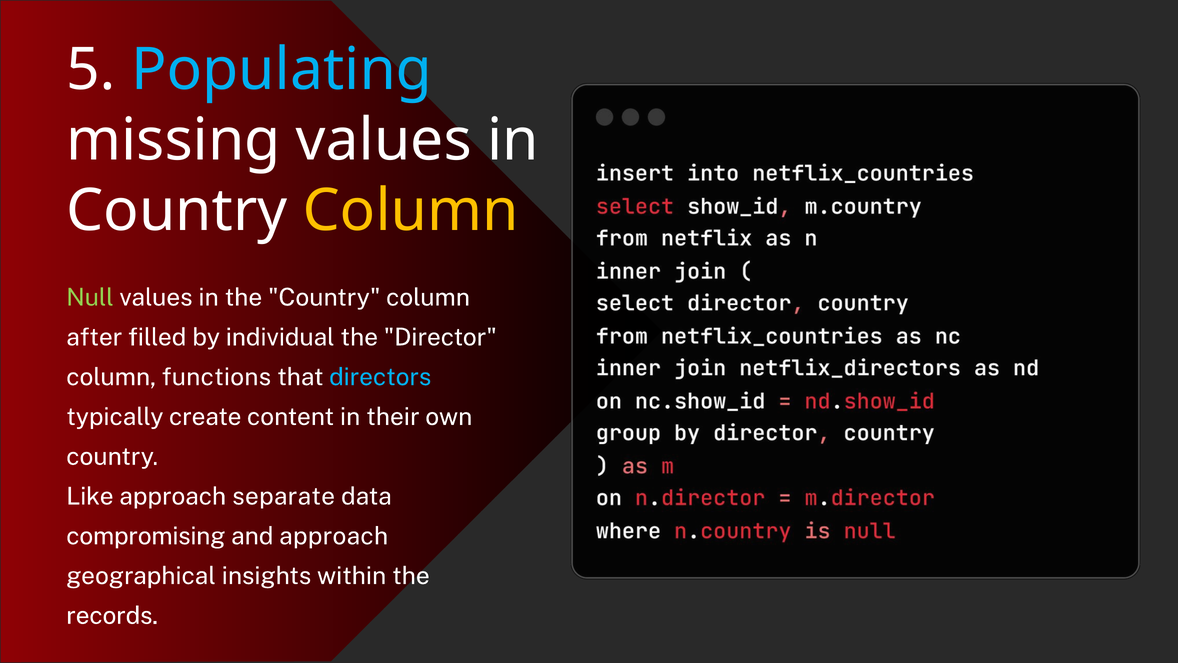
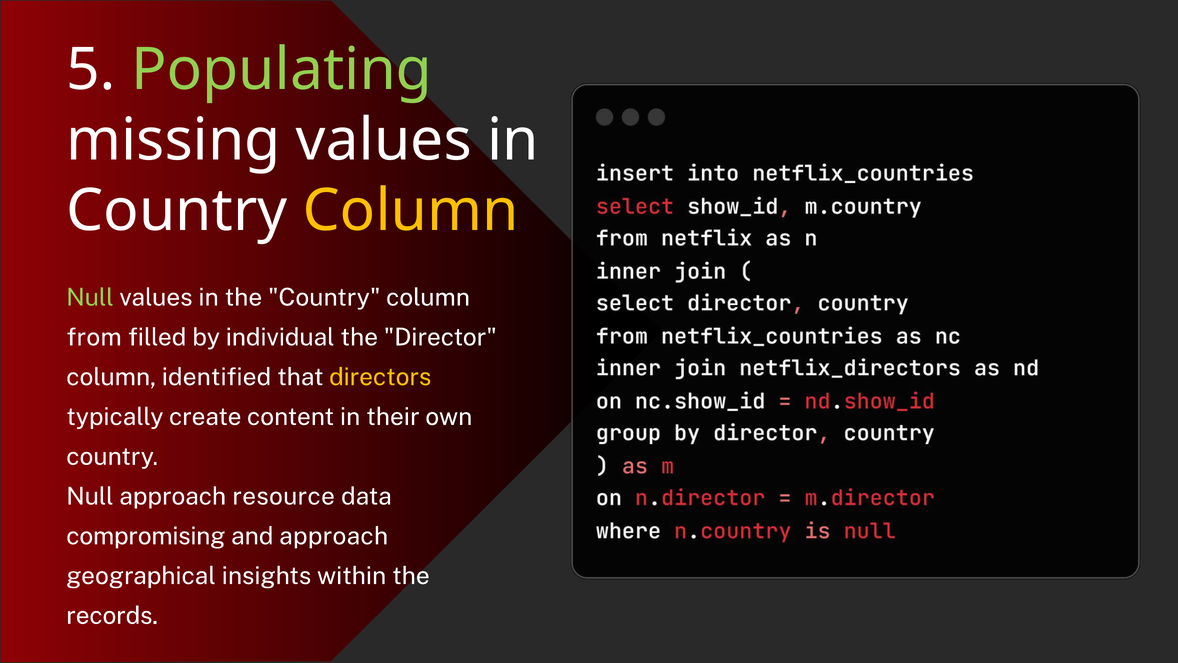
Populating colour: light blue -> light green (282, 70)
after: after -> from (94, 337)
functions: functions -> identified (217, 377)
directors colour: light blue -> yellow (380, 377)
Like: Like -> Null (90, 496)
separate: separate -> resource (284, 496)
